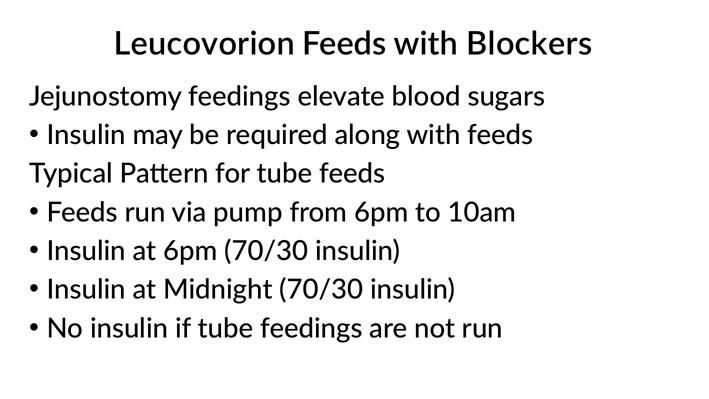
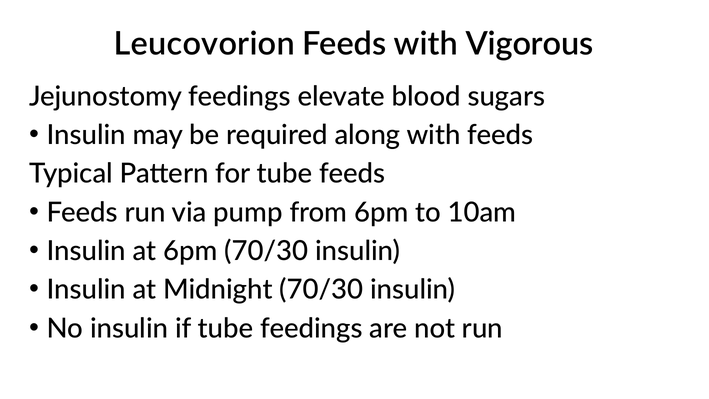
Blockers: Blockers -> Vigorous (530, 44)
